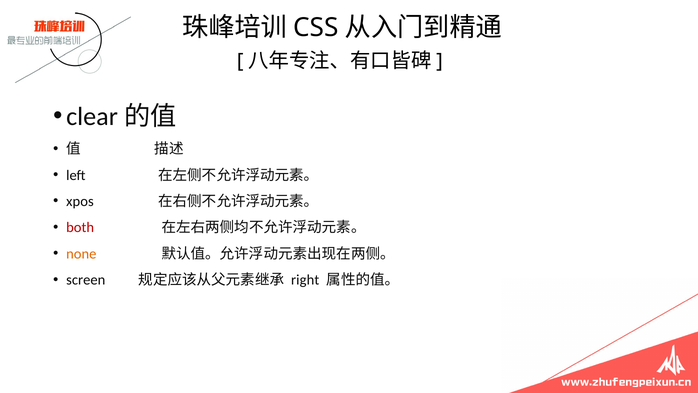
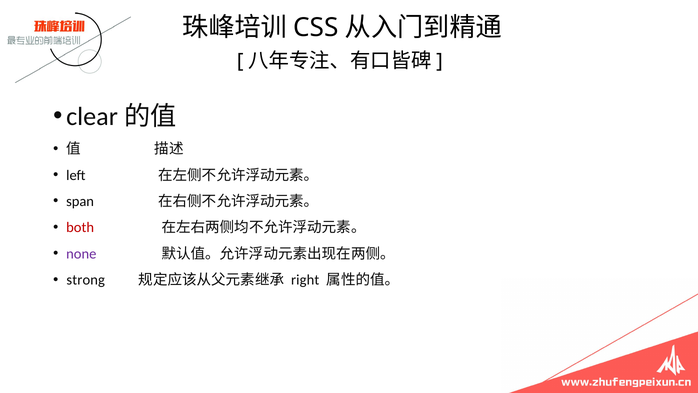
xpos: xpos -> span (80, 201)
none colour: orange -> purple (81, 254)
screen: screen -> strong (86, 280)
